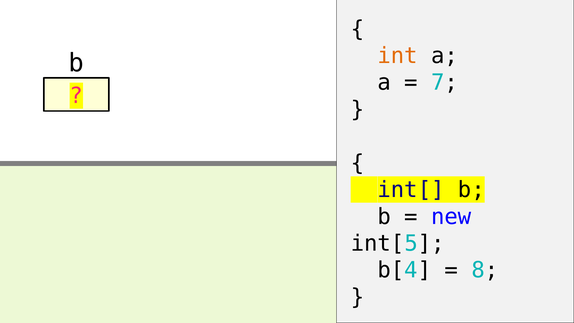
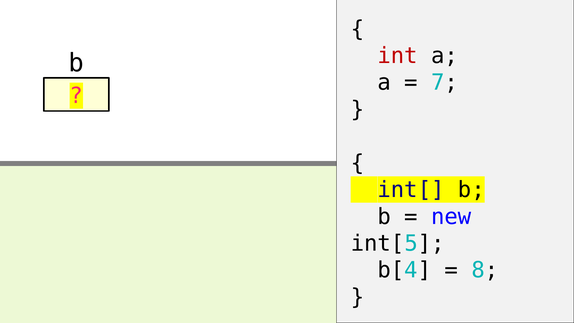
int colour: orange -> red (398, 56)
